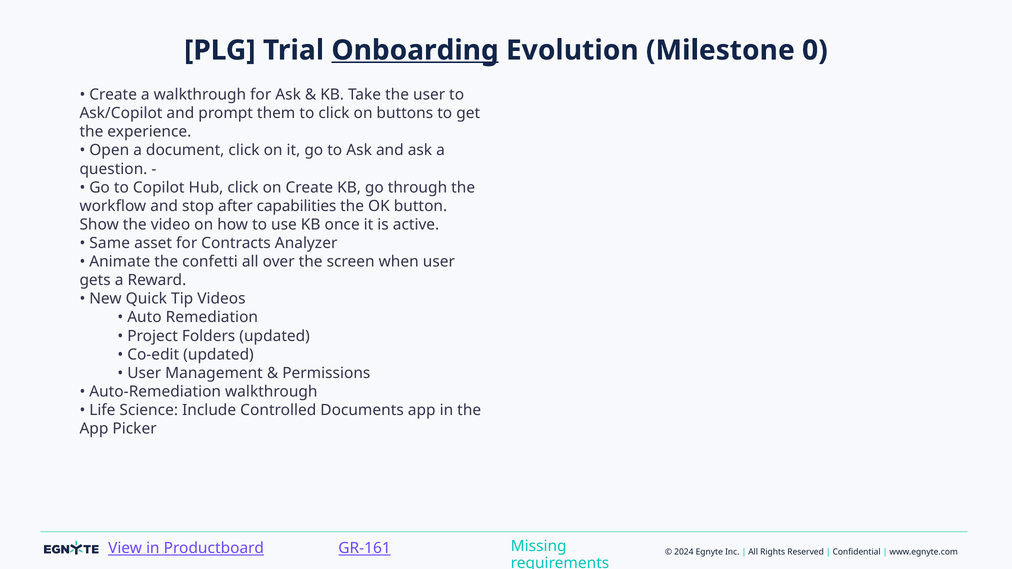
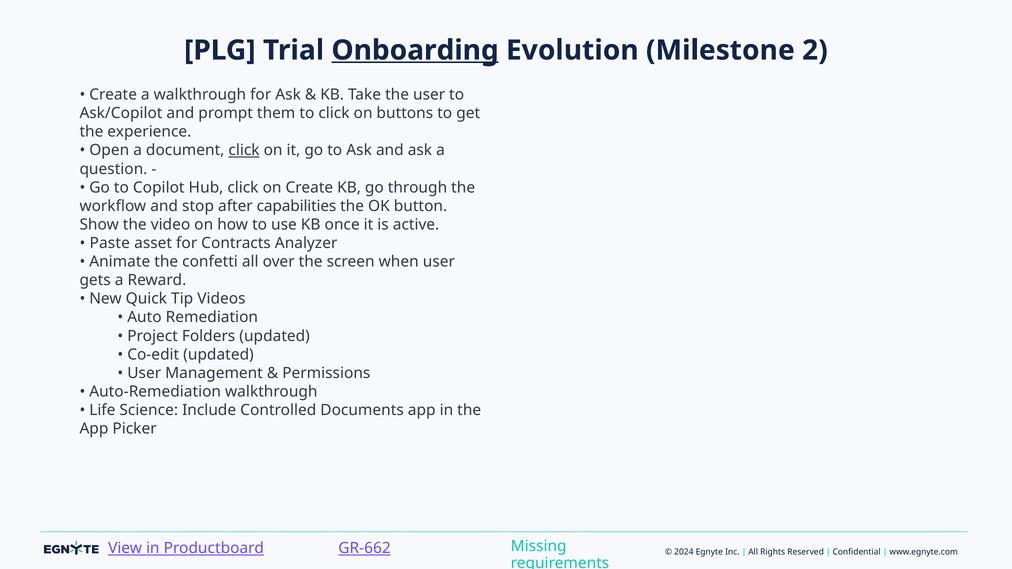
0: 0 -> 2 (815, 50)
click underline: none -> present (244, 150)
Same: Same -> Paste (110, 243)
GR-161: GR-161 -> GR-662 (365, 548)
